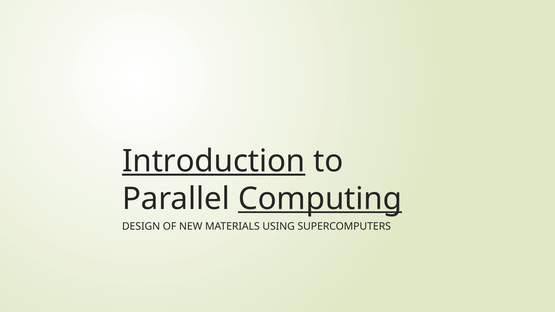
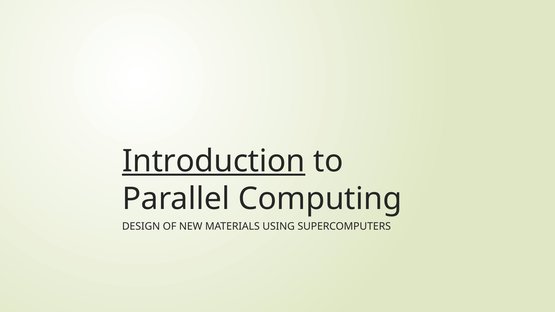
Computing underline: present -> none (320, 199)
